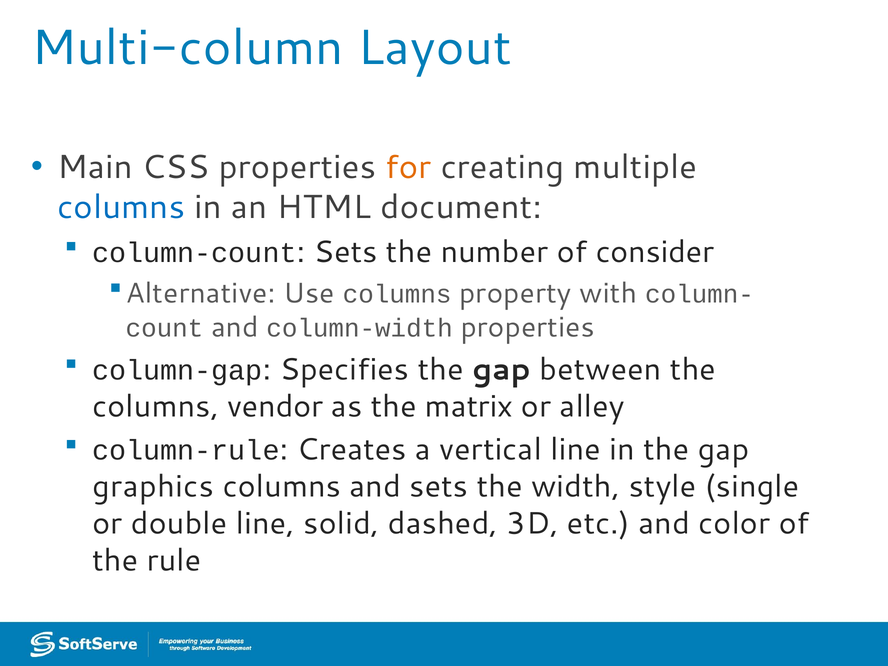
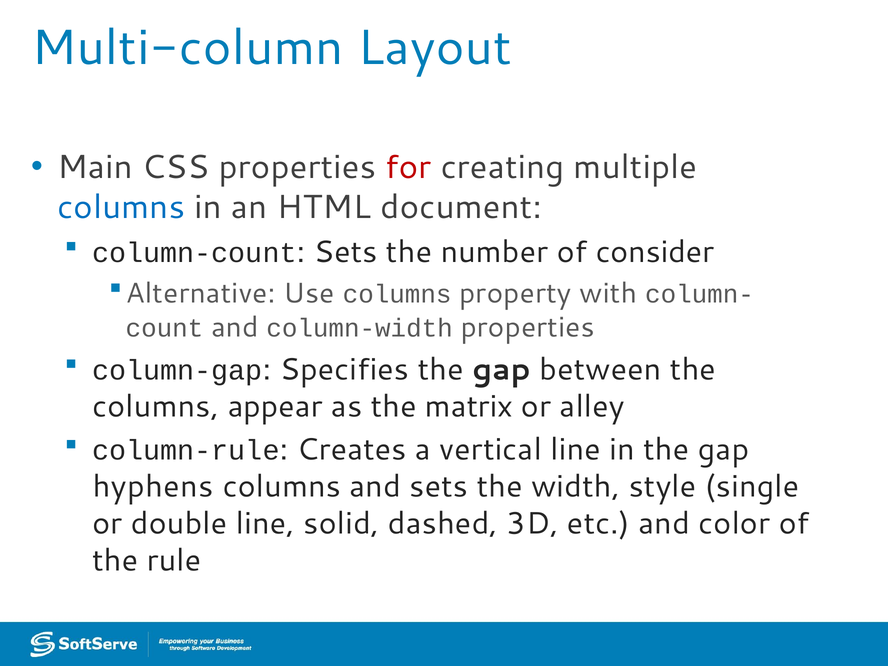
for colour: orange -> red (408, 167)
vendor: vendor -> appear (275, 406)
graphics: graphics -> hyphens (153, 487)
